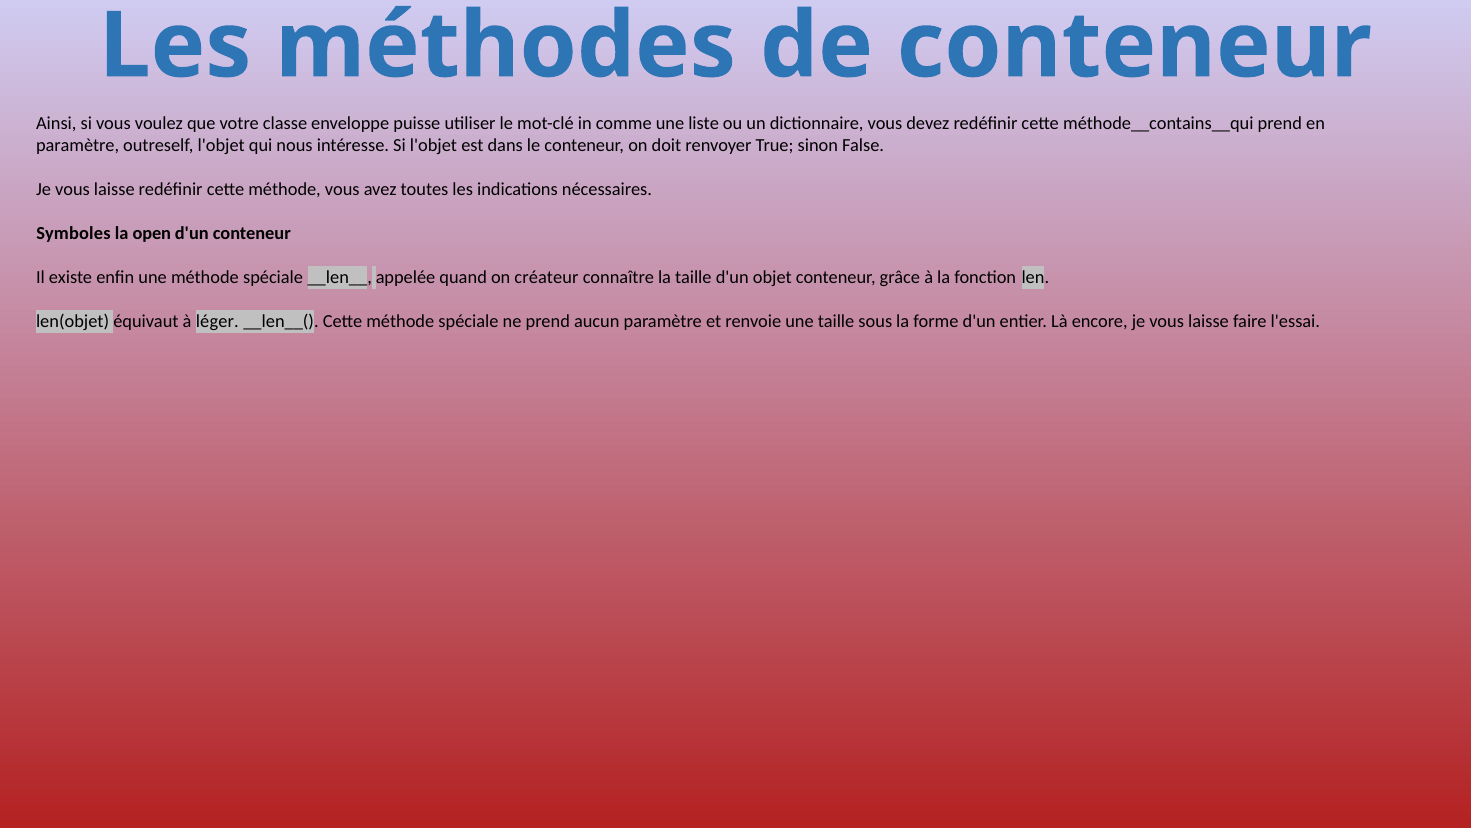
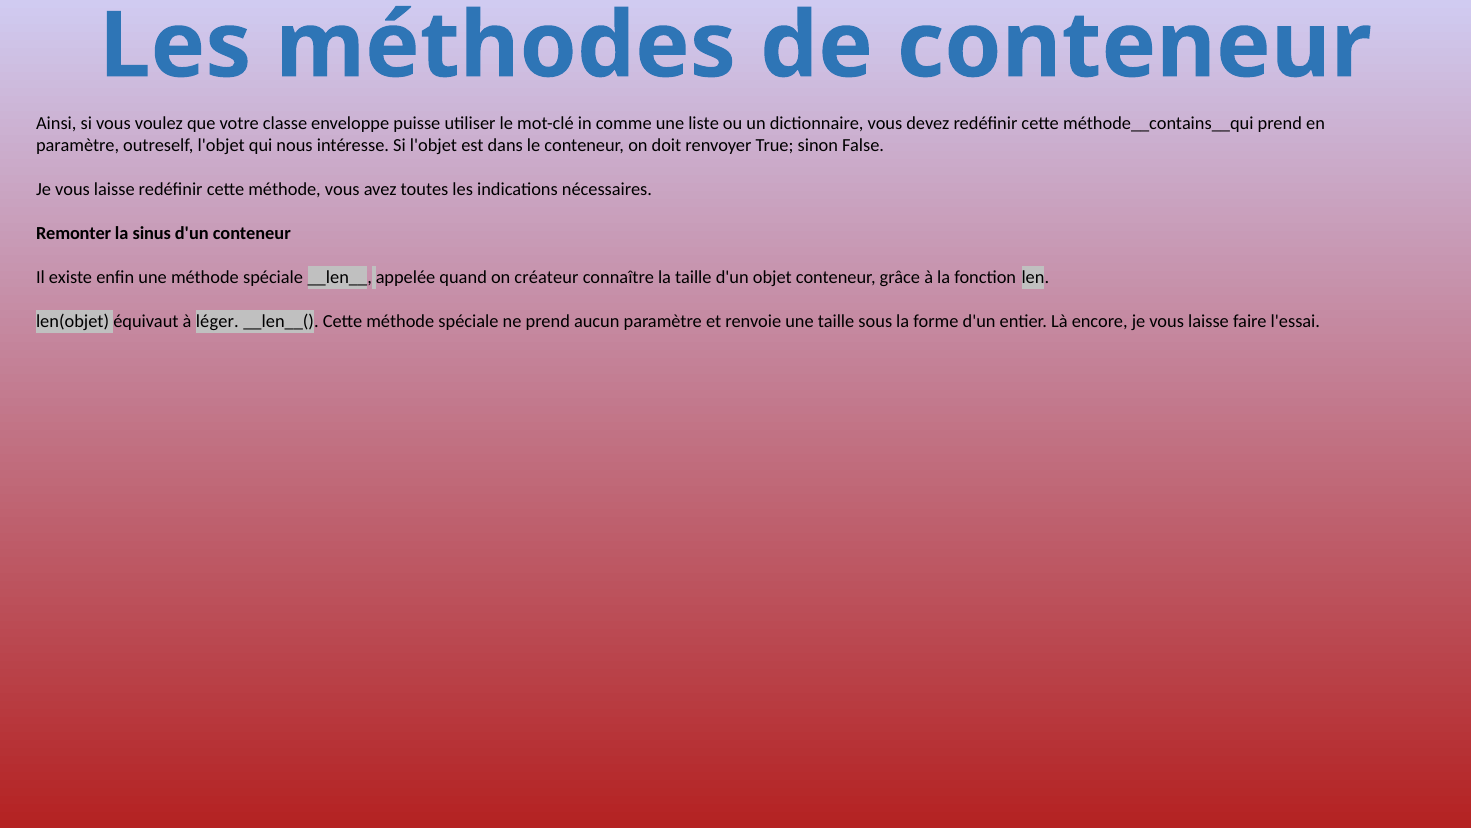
Symboles: Symboles -> Remonter (74, 233)
open: open -> sinus (152, 233)
